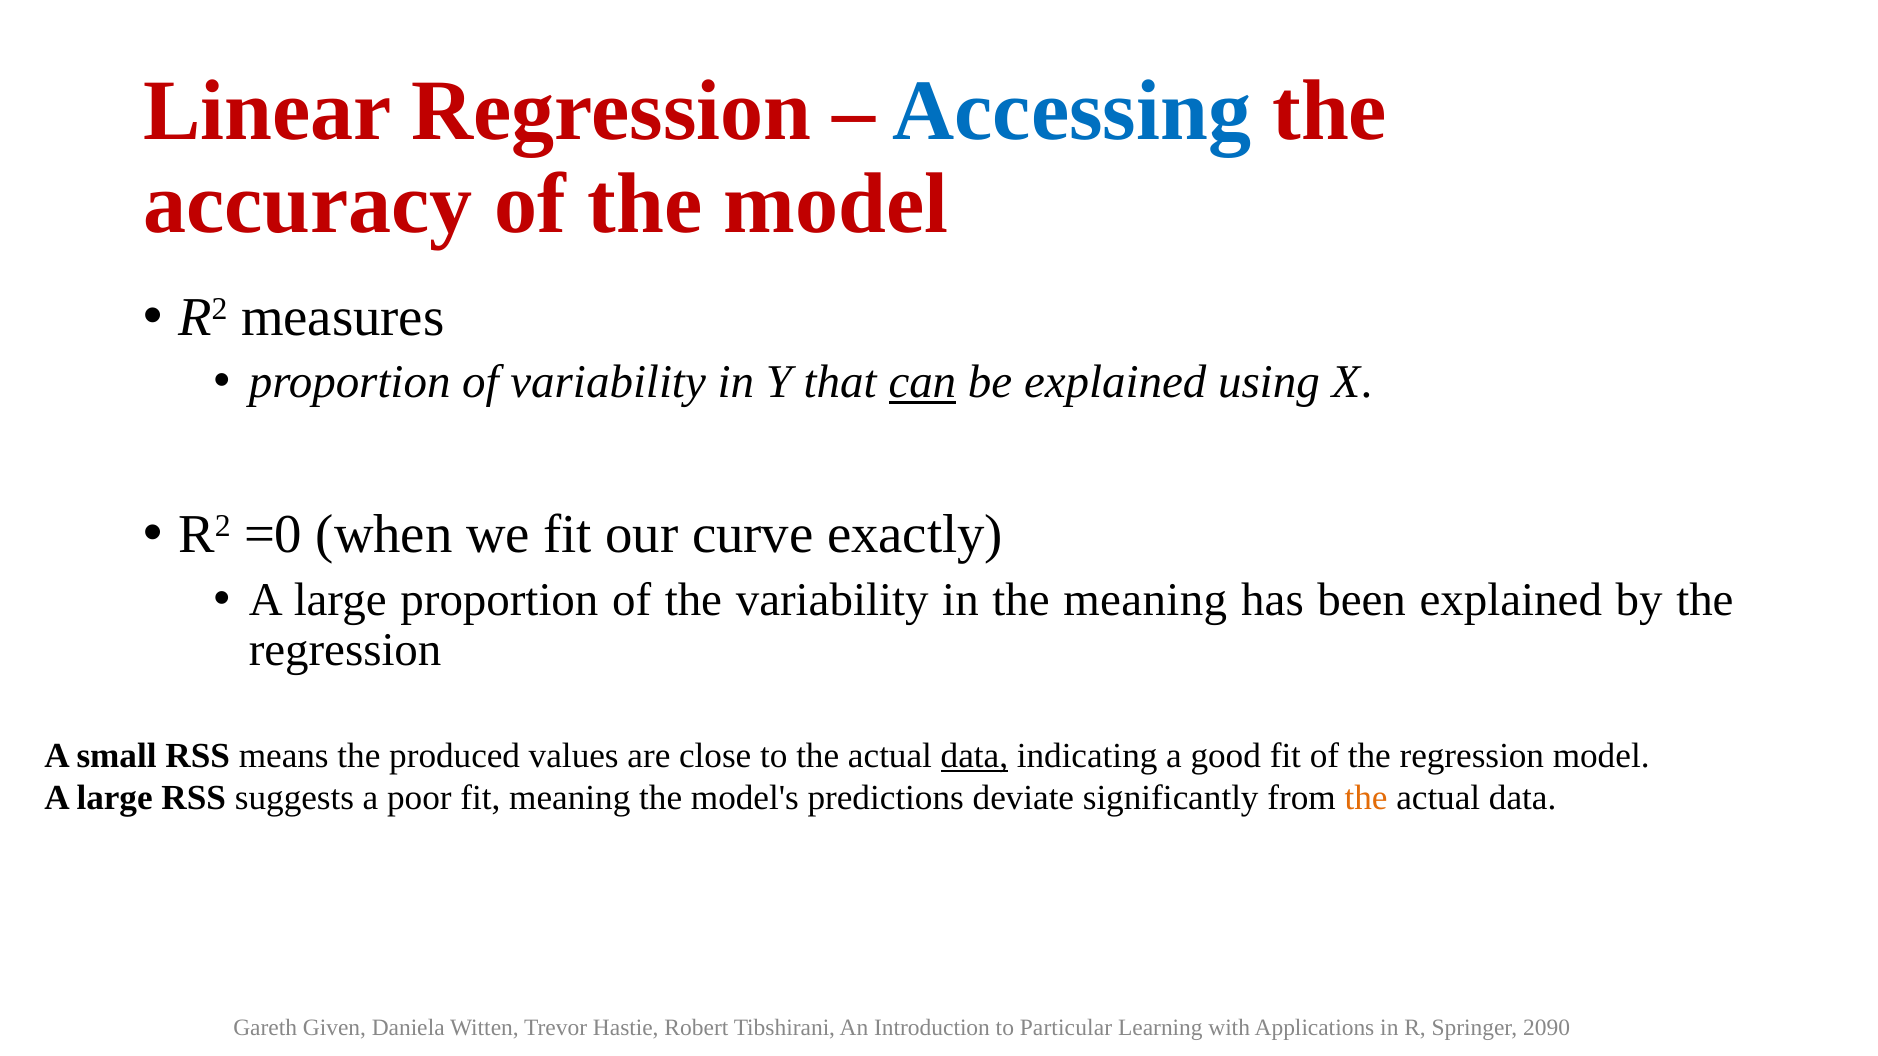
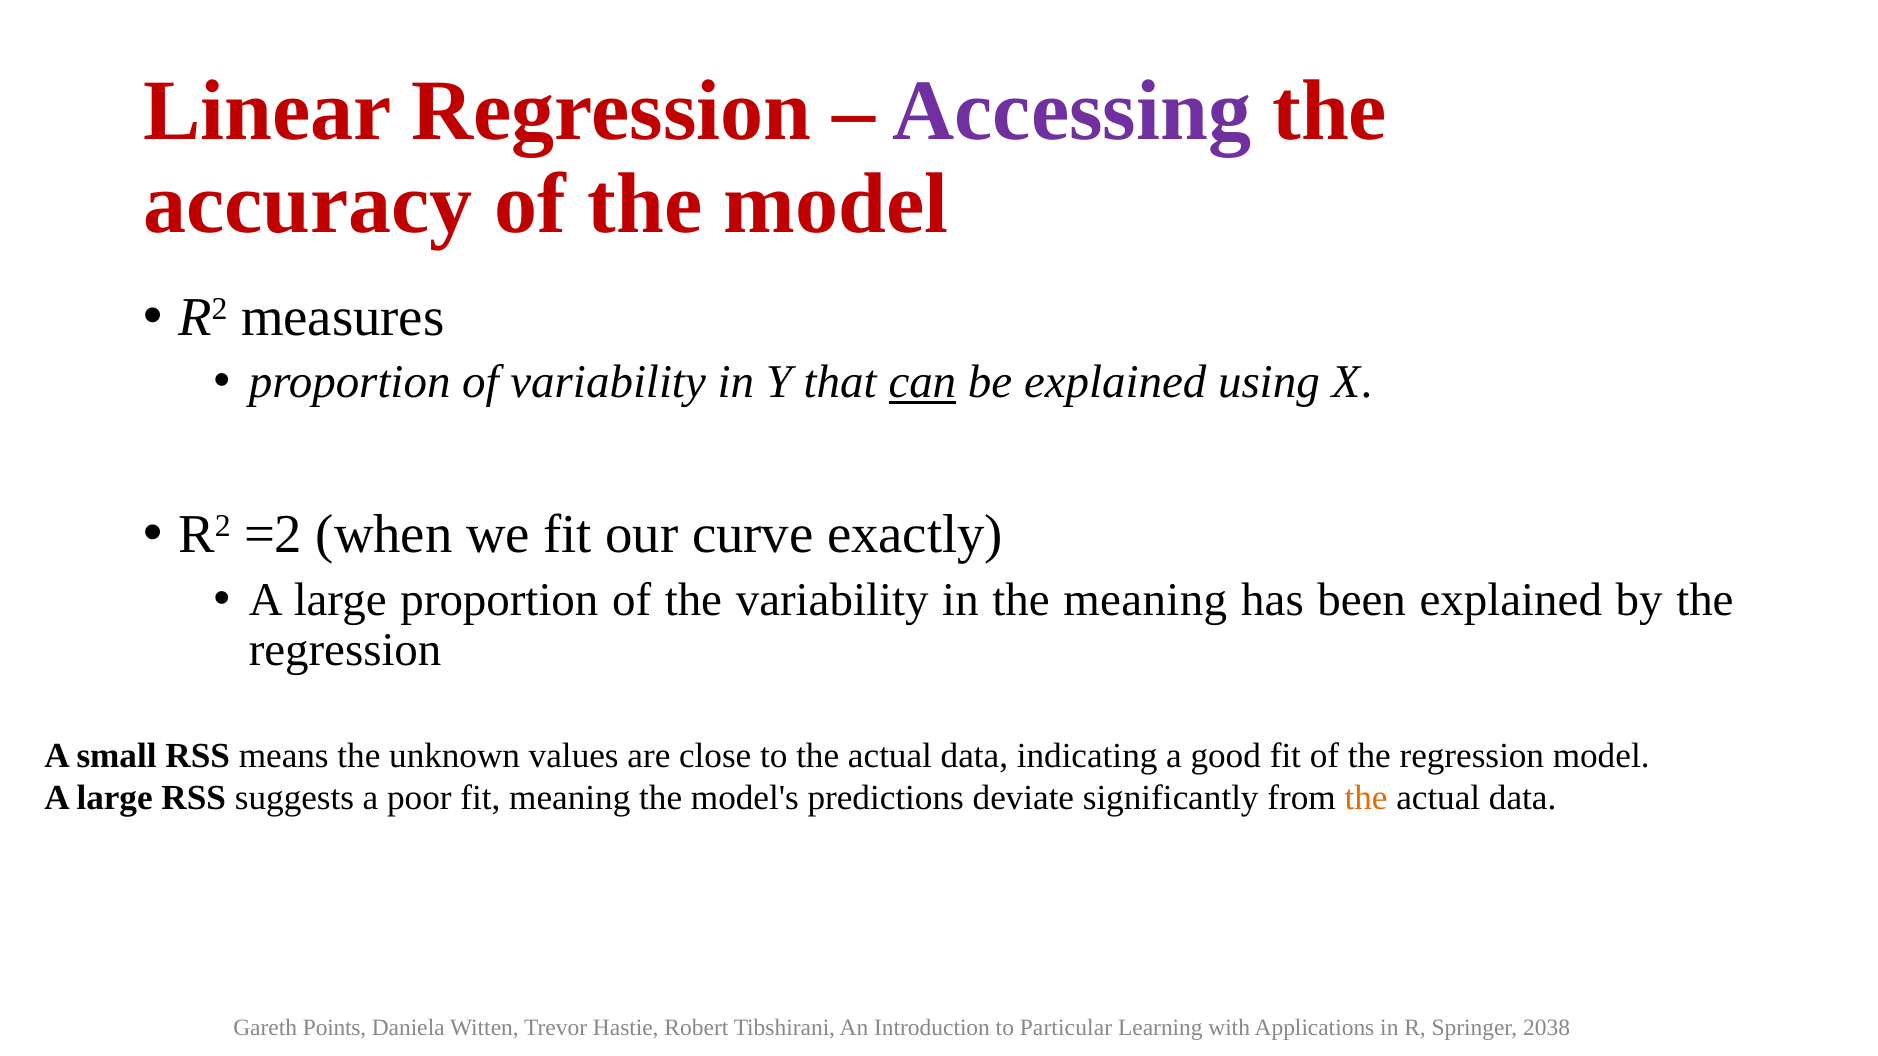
Accessing colour: blue -> purple (1072, 111)
=0: =0 -> =2 (273, 535)
produced: produced -> unknown (455, 756)
data underline: present -> none (974, 756)
Given: Given -> Points (335, 1029)
2090: 2090 -> 2038 (1547, 1029)
